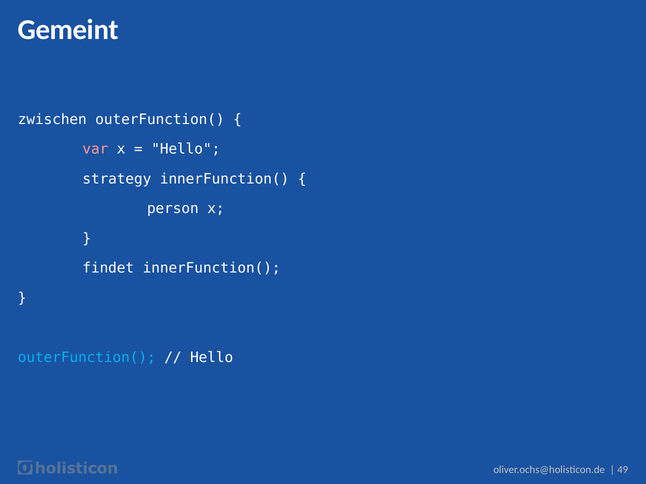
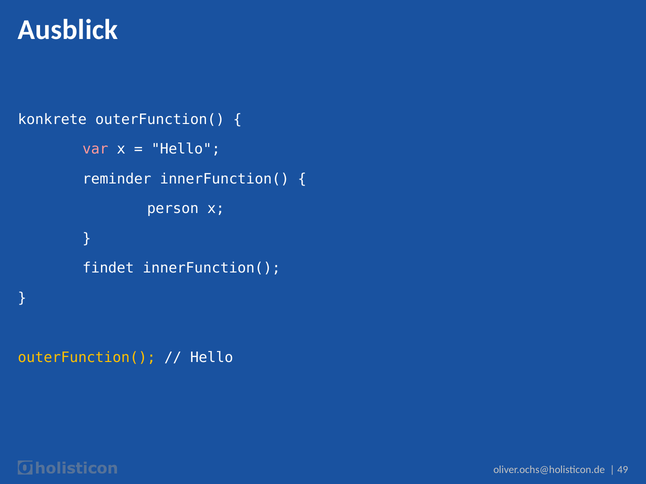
Gemeint: Gemeint -> Ausblick (68, 30)
zwischen: zwischen -> konkrete (52, 120)
strategy: strategy -> reminder (117, 179)
outerFunction( colour: light blue -> yellow (87, 358)
